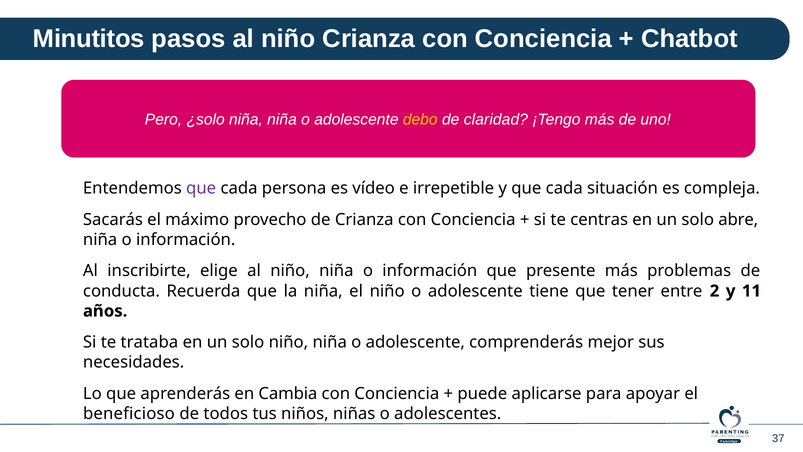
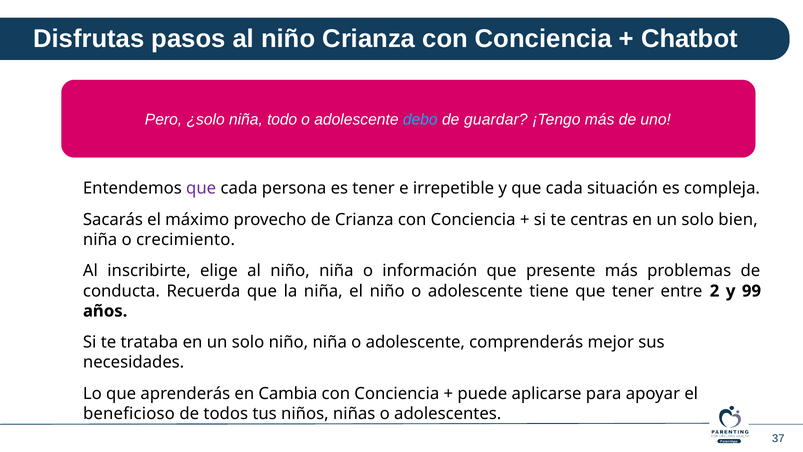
Minutitos: Minutitos -> Disfrutas (89, 39)
niña niña: niña -> todo (282, 120)
debo colour: yellow -> light blue (420, 120)
claridad: claridad -> guardar (496, 120)
es vídeo: vídeo -> tener (374, 188)
abre: abre -> bien (738, 219)
información: información -> crecimiento (186, 239)
11: 11 -> 99 (751, 291)
